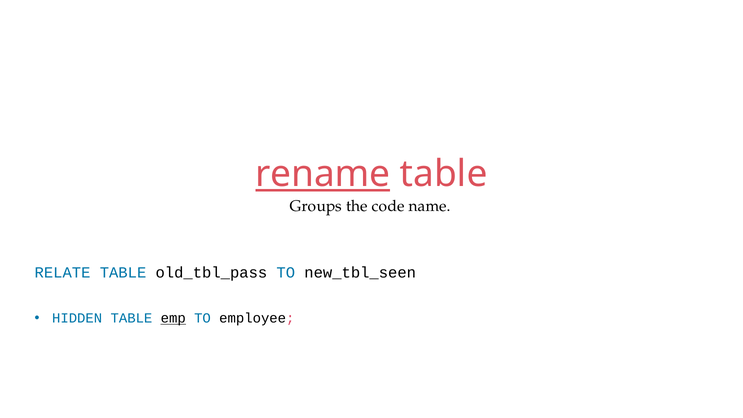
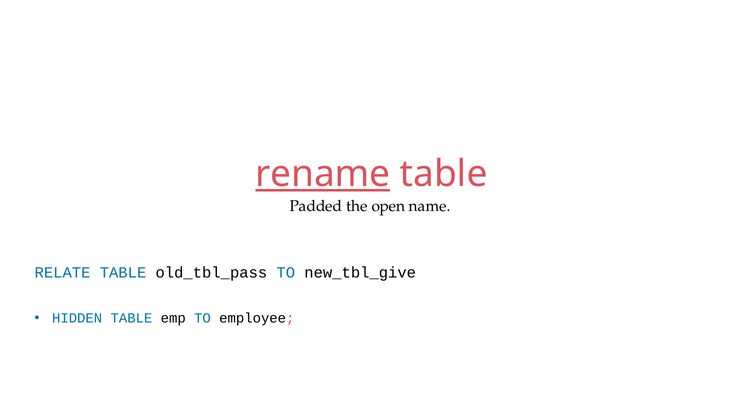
Groups: Groups -> Padded (316, 206)
code: code -> open (388, 206)
new_tbl_seen: new_tbl_seen -> new_tbl_give (360, 272)
emp underline: present -> none (173, 318)
